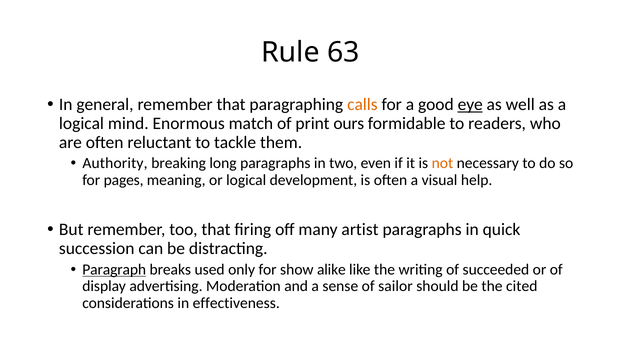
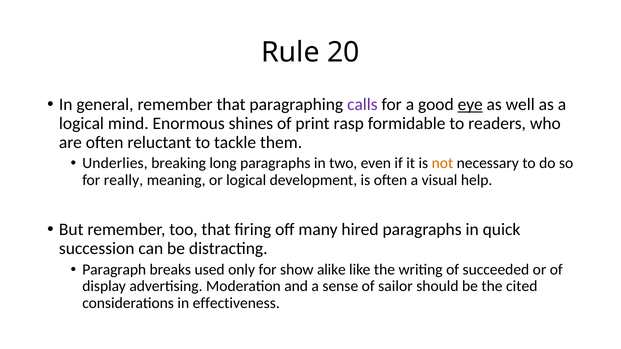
63: 63 -> 20 (343, 52)
calls colour: orange -> purple (362, 105)
match: match -> shines (251, 124)
ours: ours -> rasp (349, 124)
Authority: Authority -> Underlies (115, 163)
pages: pages -> really (123, 180)
artist: artist -> hired (360, 230)
Paragraph underline: present -> none (114, 270)
